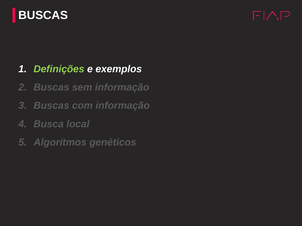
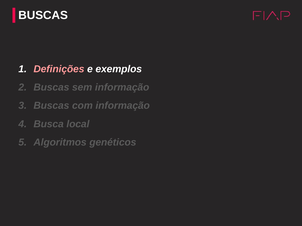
Definições colour: light green -> pink (59, 69)
